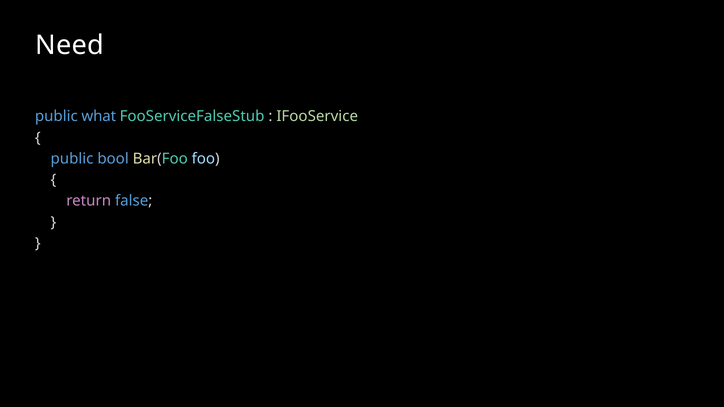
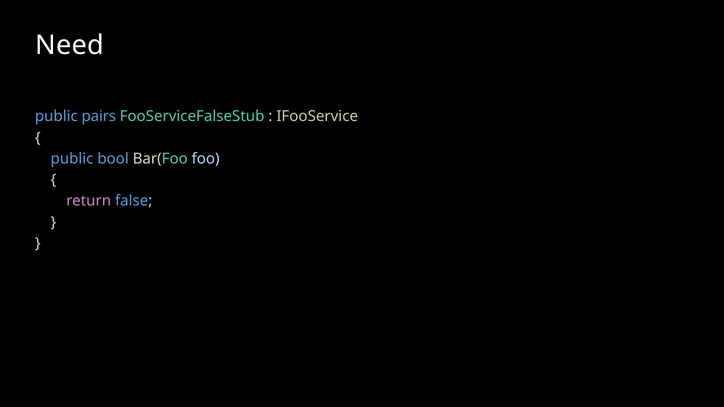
what: what -> pairs (99, 117)
